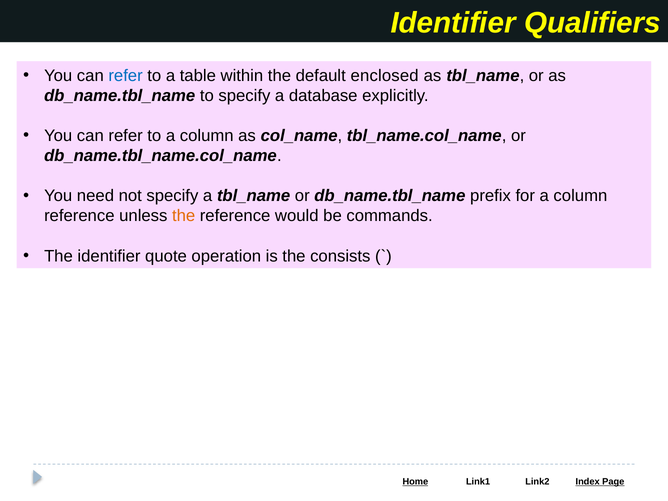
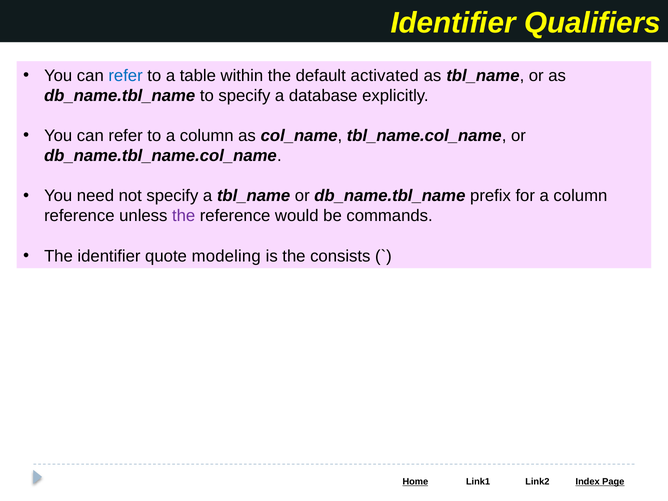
enclosed: enclosed -> activated (385, 76)
the colour: orange -> purple (184, 216)
operation: operation -> modeling (226, 256)
